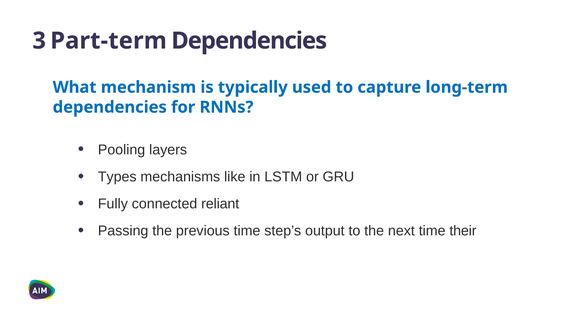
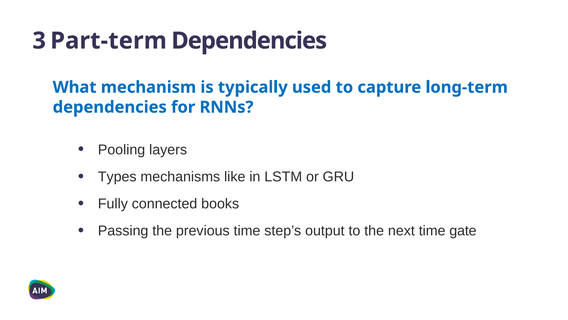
reliant: reliant -> books (220, 203)
their: their -> gate (463, 230)
